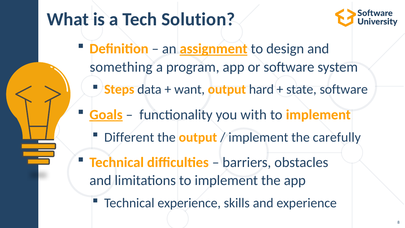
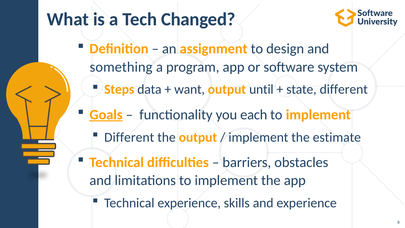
Solution: Solution -> Changed (198, 19)
assignment underline: present -> none (214, 49)
hard: hard -> until (261, 89)
state software: software -> different (344, 89)
with: with -> each (254, 115)
carefully: carefully -> estimate (337, 137)
